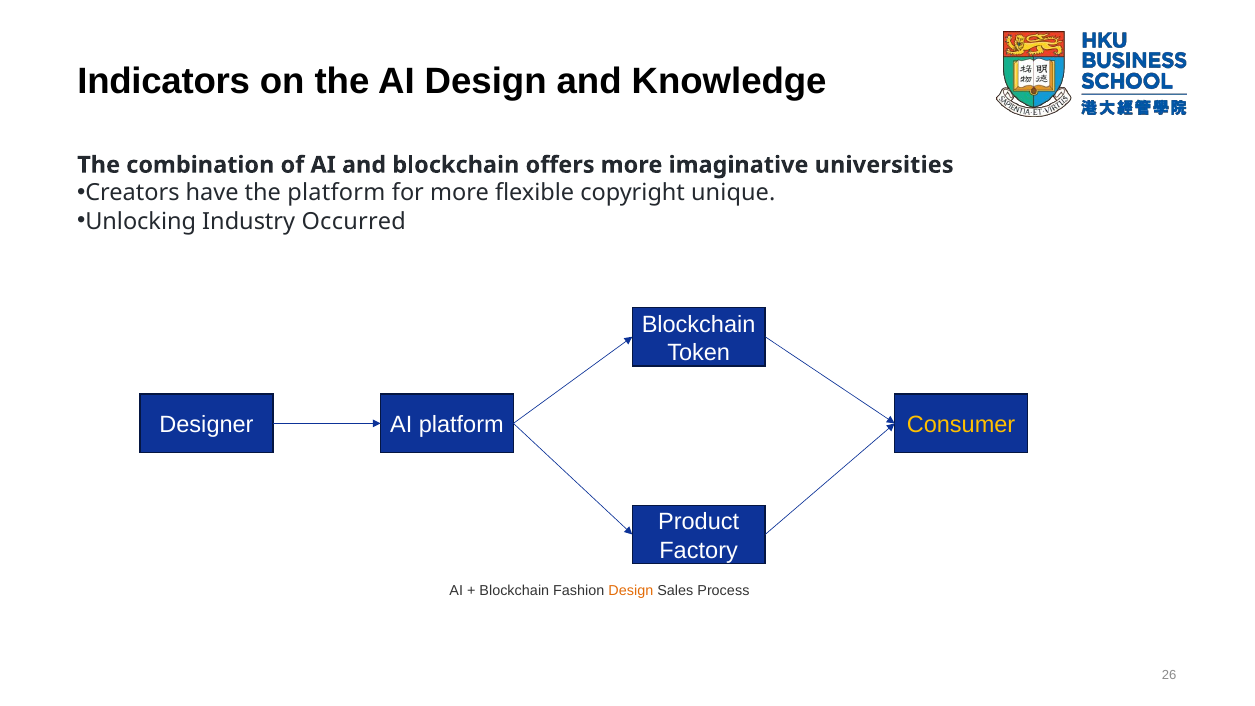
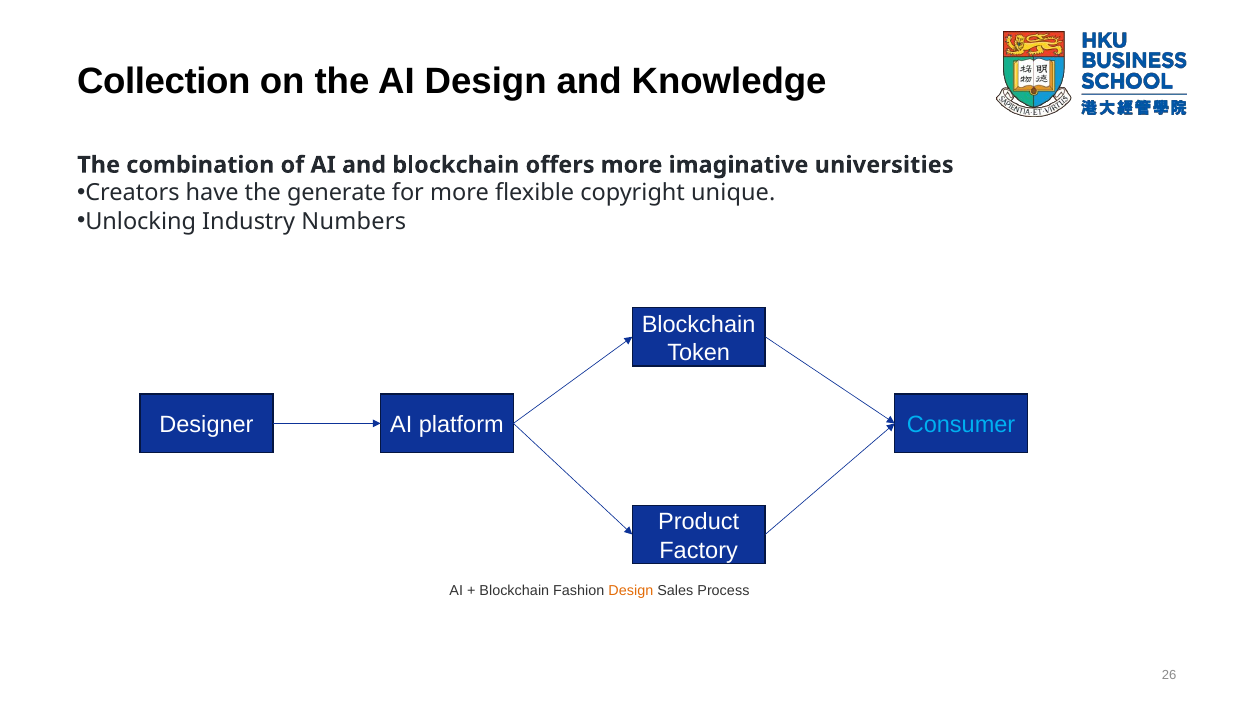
Indicators: Indicators -> Collection (164, 82)
the platform: platform -> generate (337, 193)
Occurred: Occurred -> Numbers (354, 221)
Consumer colour: yellow -> light blue (961, 425)
